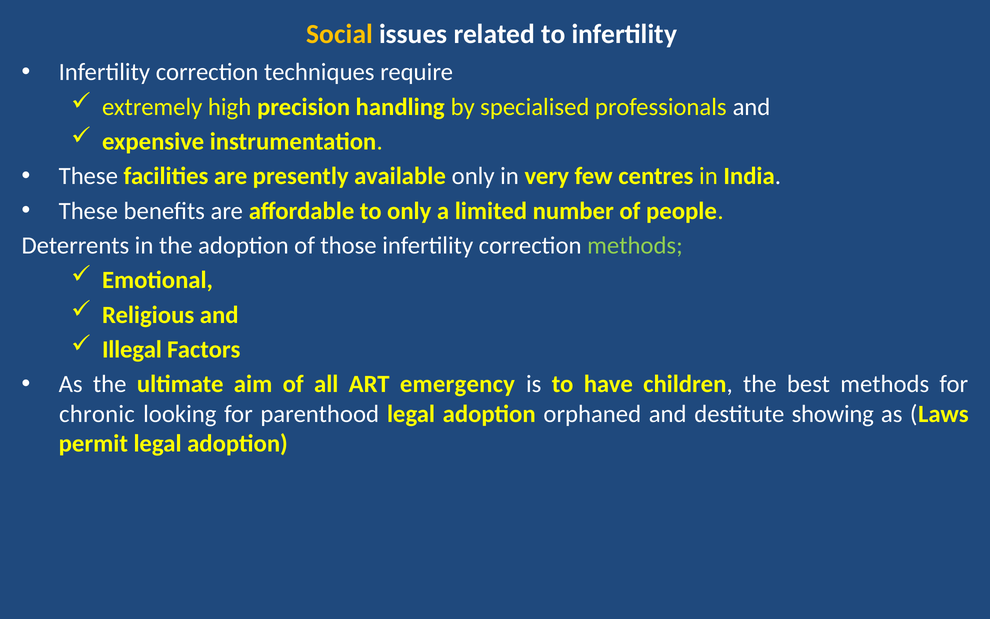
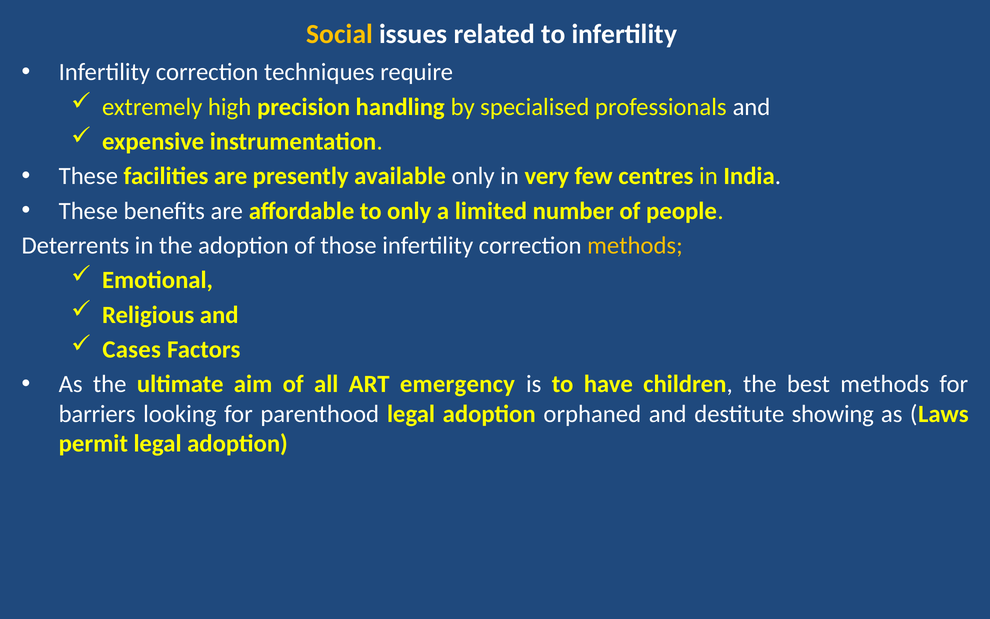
methods colour: light green -> yellow (635, 245)
Illegal: Illegal -> Cases (132, 349)
chronic: chronic -> barriers (97, 414)
